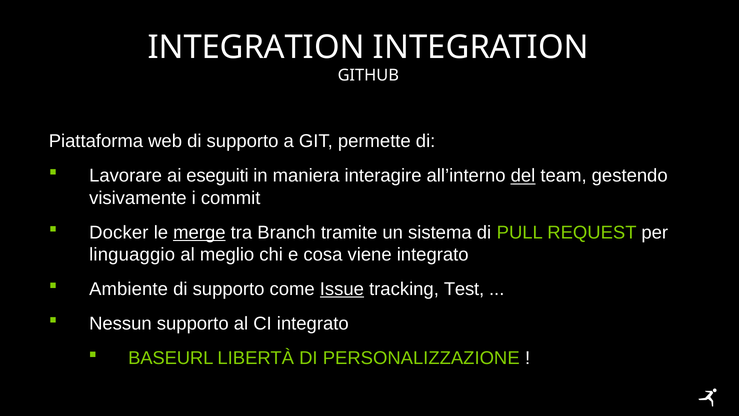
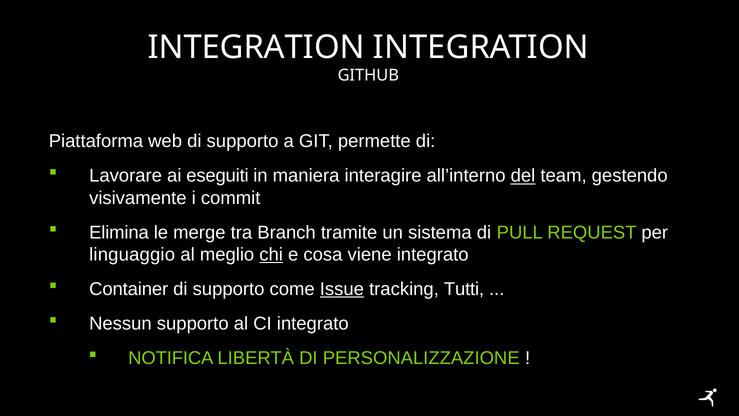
Docker: Docker -> Elimina (119, 232)
merge underline: present -> none (199, 232)
chi underline: none -> present (271, 255)
Ambiente: Ambiente -> Container (129, 289)
Test: Test -> Tutti (464, 289)
BASEURL: BASEURL -> NOTIFICA (171, 358)
